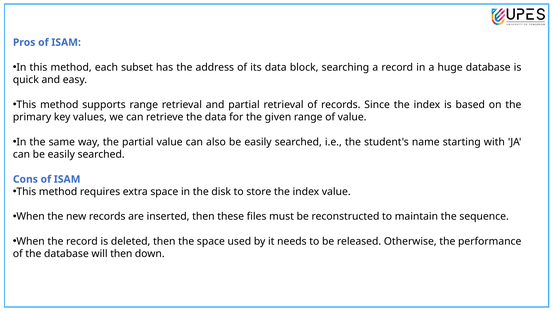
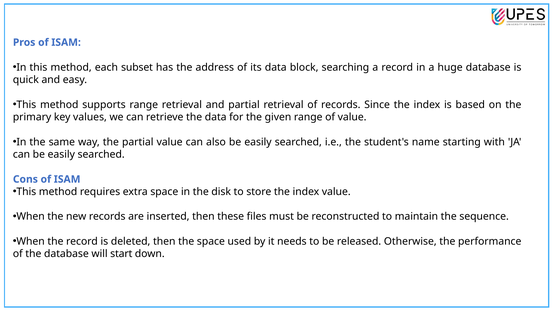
will then: then -> start (121, 254)
